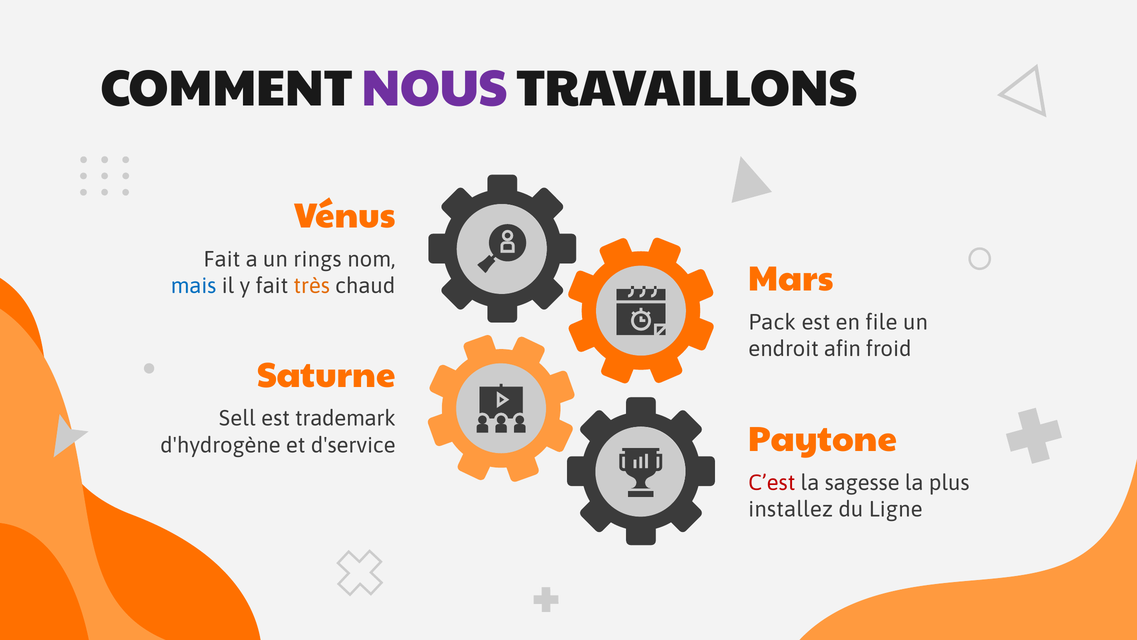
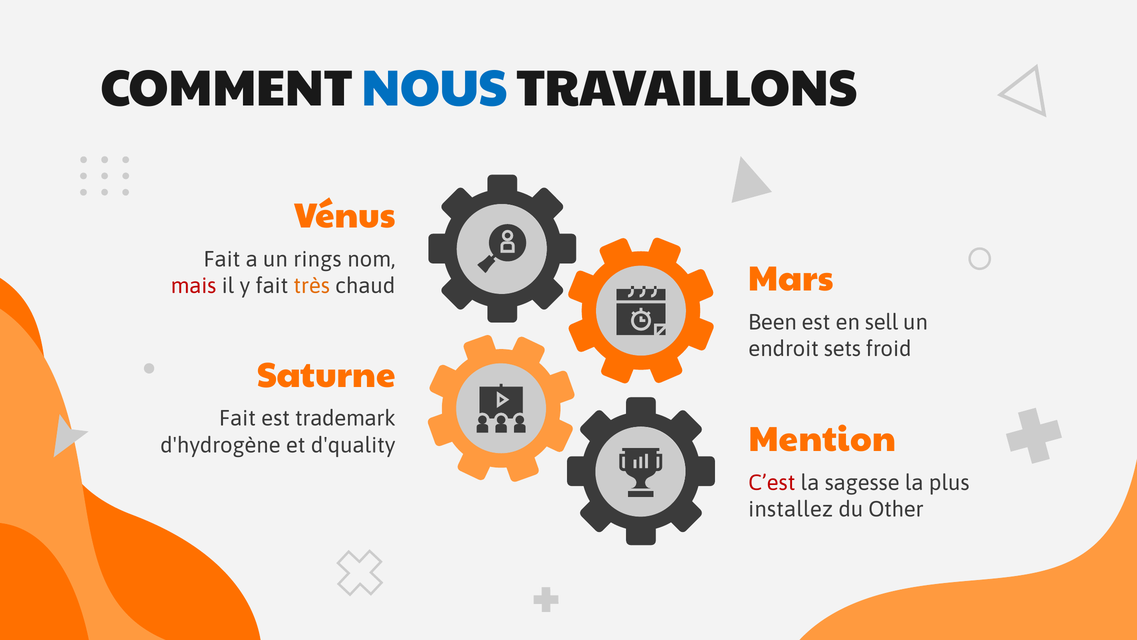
NOUS colour: purple -> blue (434, 89)
mais colour: blue -> red (194, 286)
Pack: Pack -> Been (772, 322)
file: file -> sell (882, 322)
afin: afin -> sets (842, 349)
Sell: Sell -> Fait (237, 418)
Paytone: Paytone -> Mention (822, 440)
d'service: d'service -> d'quality (353, 445)
Ligne: Ligne -> Other (896, 509)
